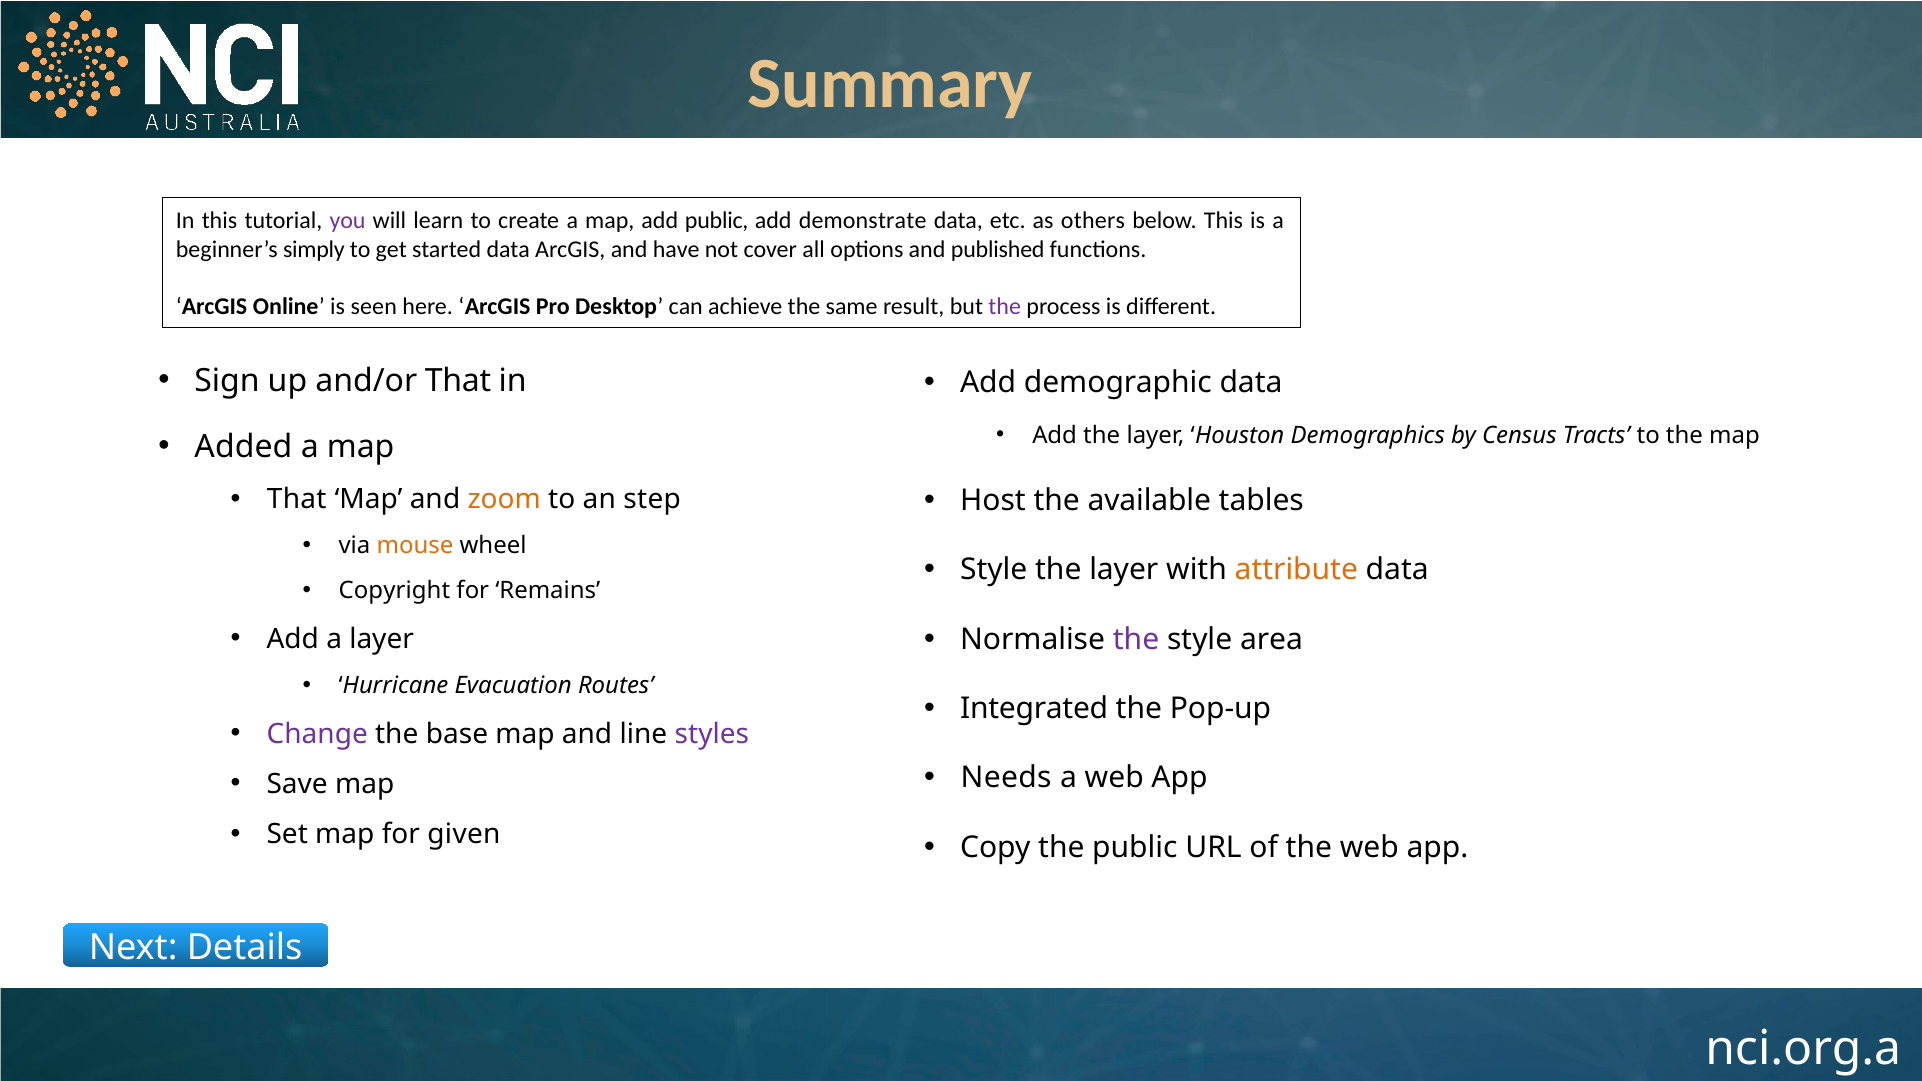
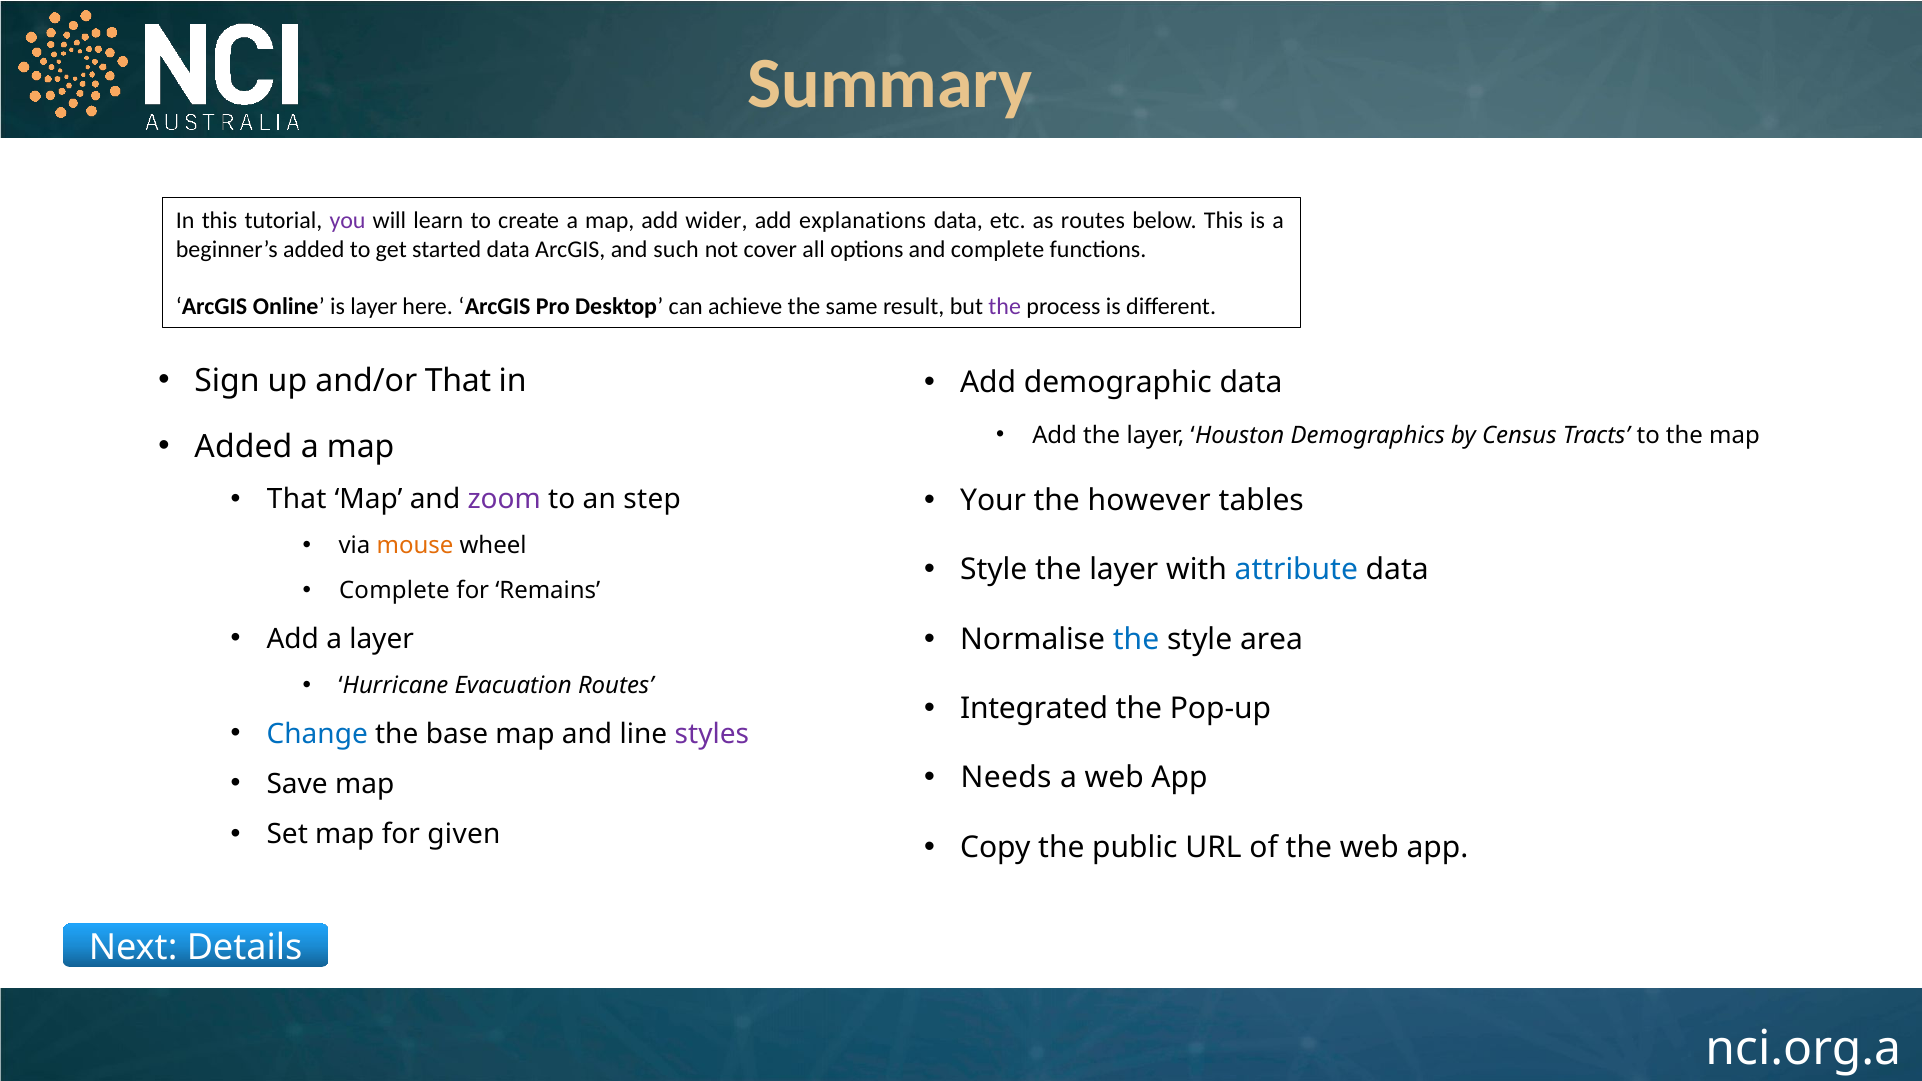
add public: public -> wider (717, 221)
demonstrate: demonstrate -> explanations (863, 221)
as others: others -> routes (1093, 221)
beginner’s simply: simply -> added (314, 249)
have: have -> such (676, 249)
and published: published -> complete (998, 249)
is seen: seen -> layer (374, 307)
zoom colour: orange -> purple (504, 499)
Host: Host -> Your (993, 501)
available: available -> however (1149, 501)
attribute colour: orange -> blue (1296, 570)
Copyright: Copyright -> Complete (394, 591)
the colour: purple -> blue (1136, 639)
Change colour: purple -> blue (317, 734)
